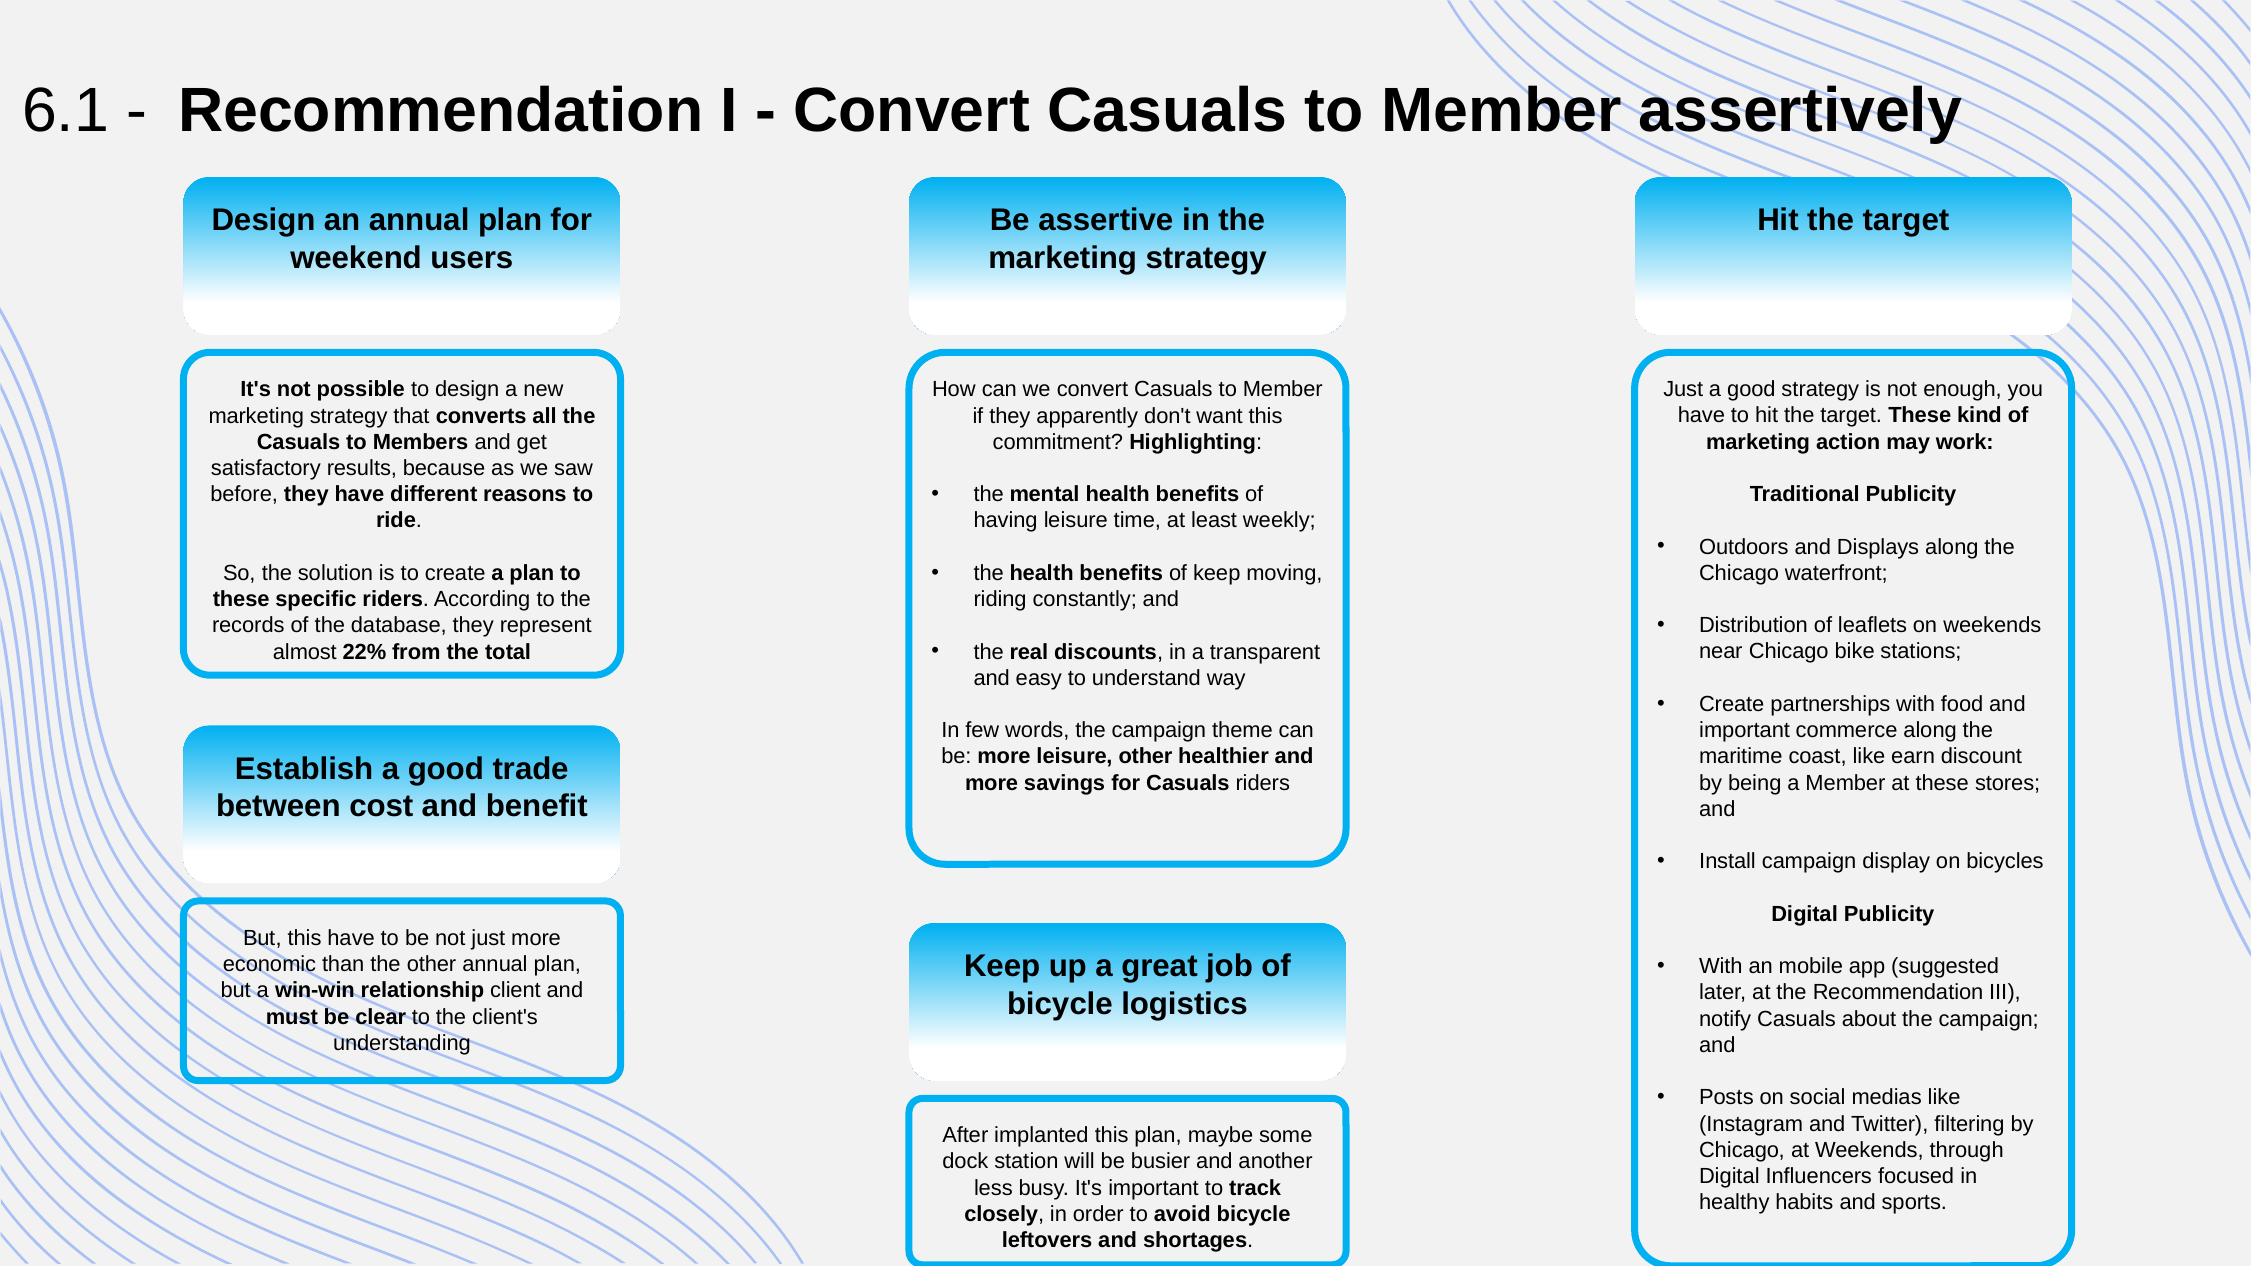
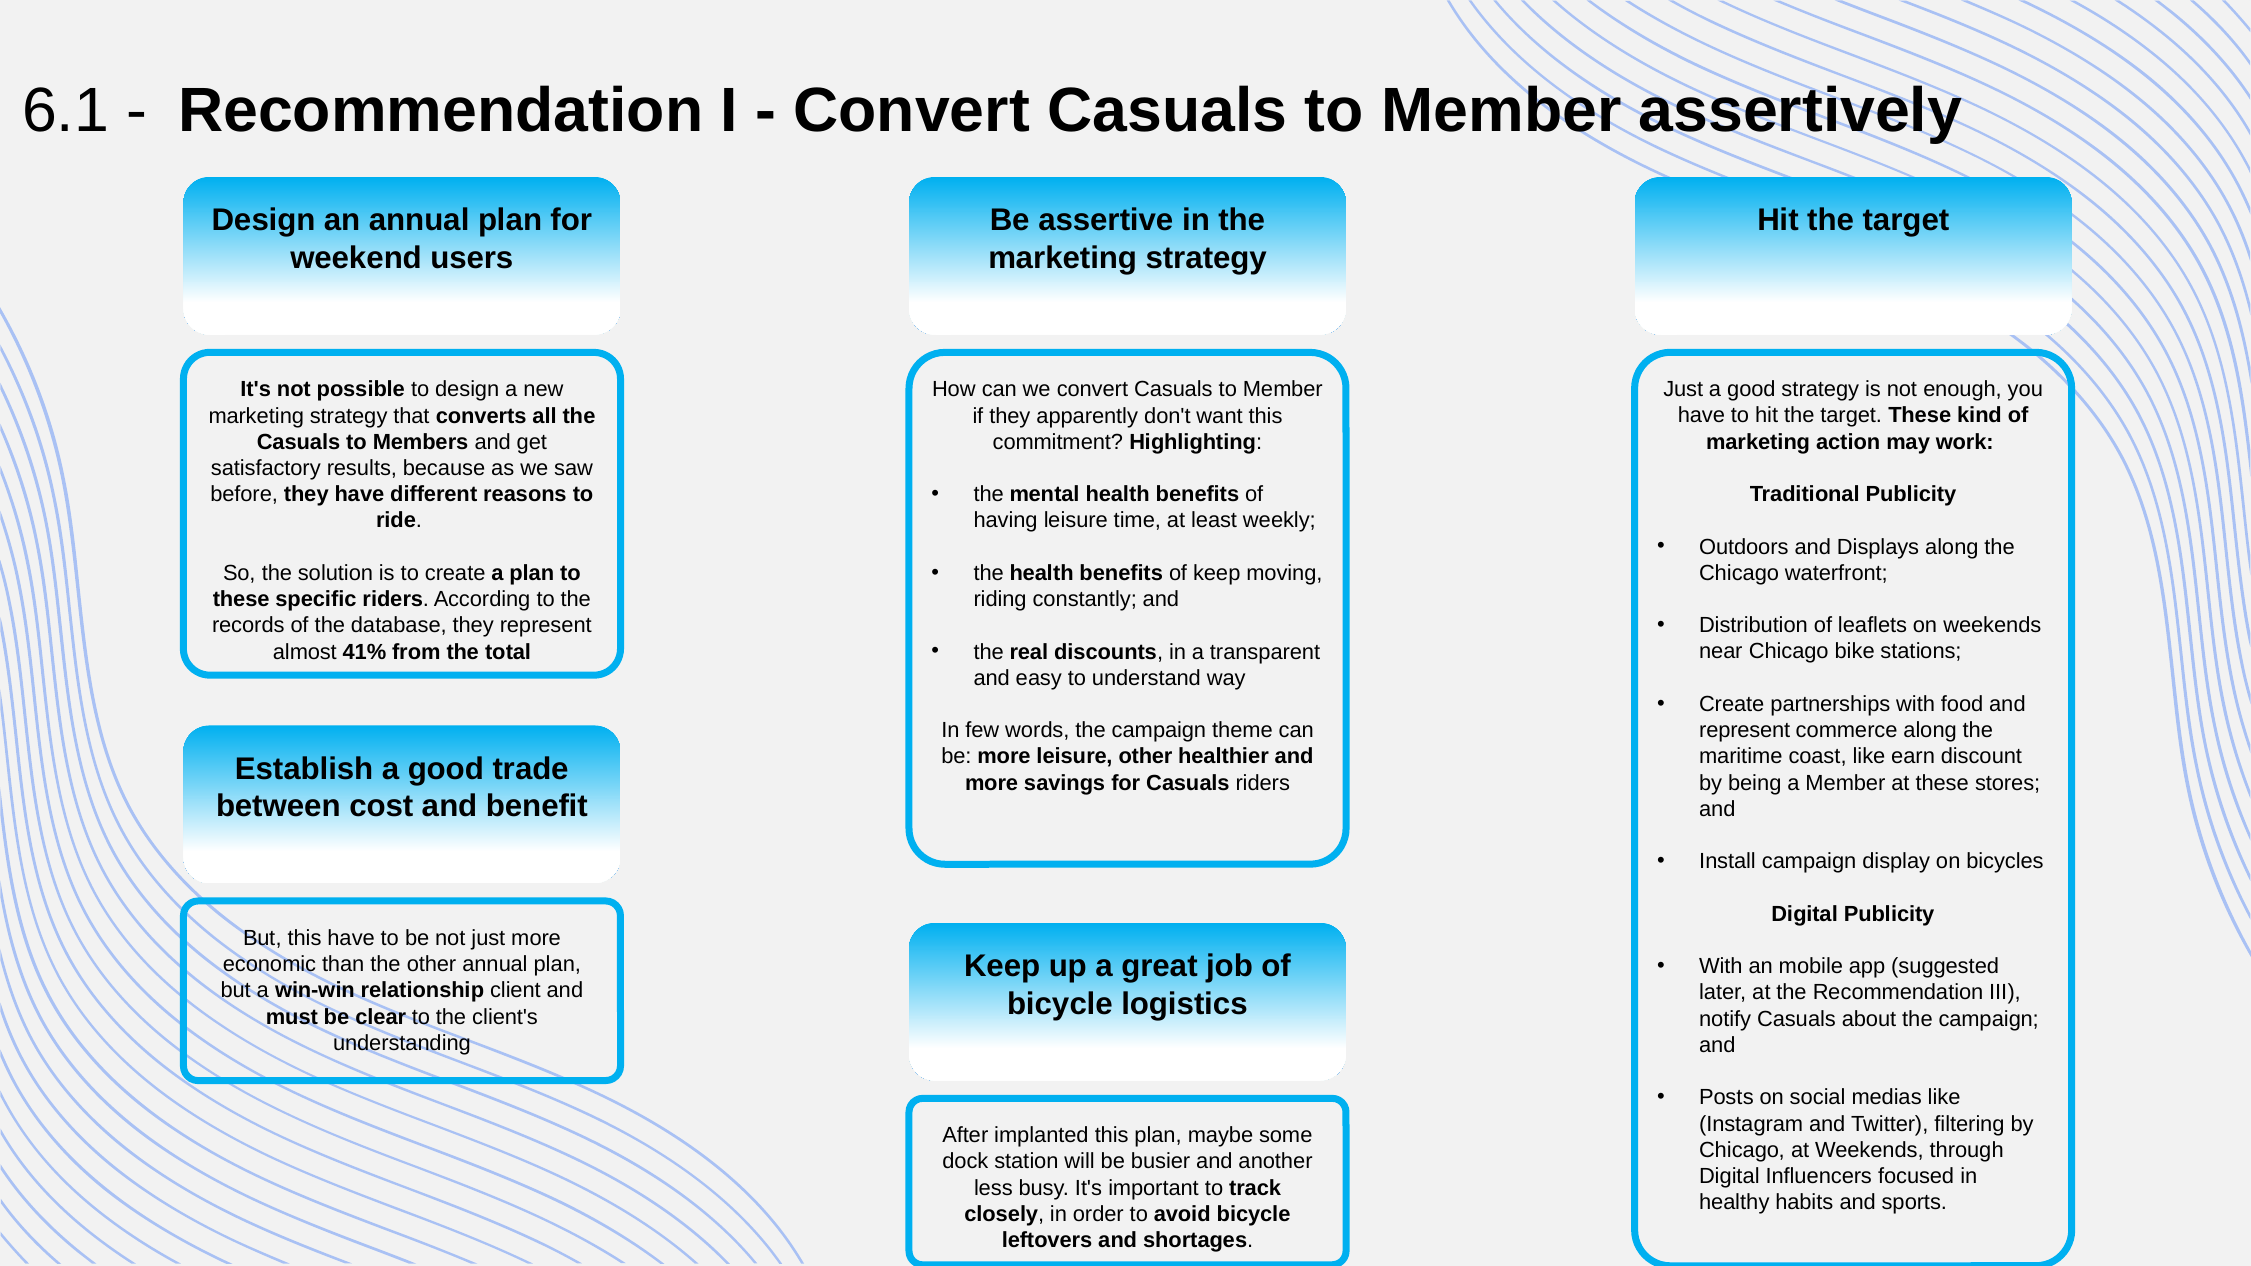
22%: 22% -> 41% (364, 652)
important: important -> represent (1745, 731)
